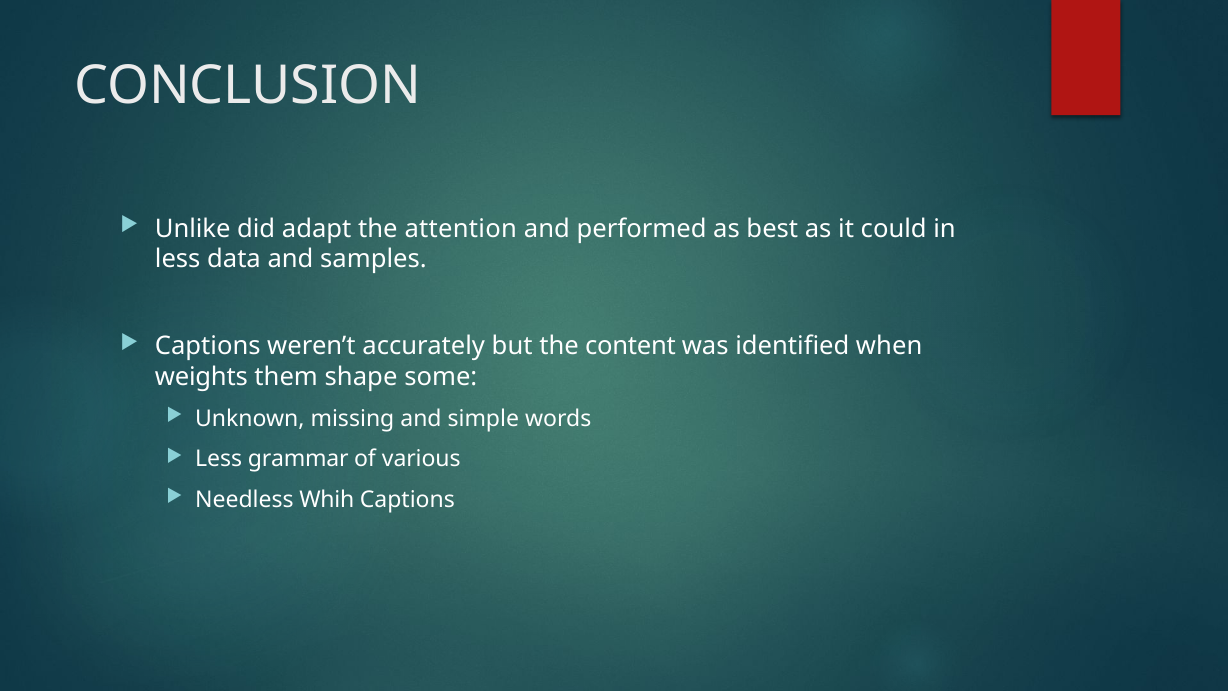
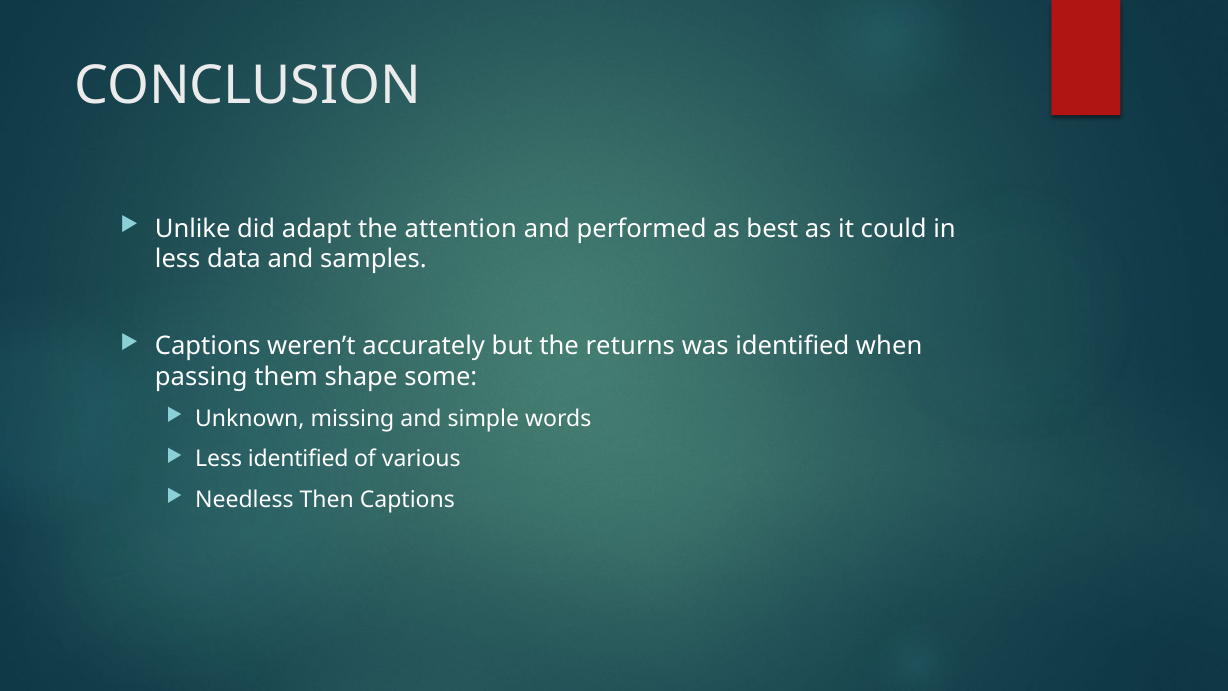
content: content -> returns (630, 346)
weights: weights -> passing (201, 377)
Less grammar: grammar -> identified (298, 459)
Whih: Whih -> Then (327, 500)
